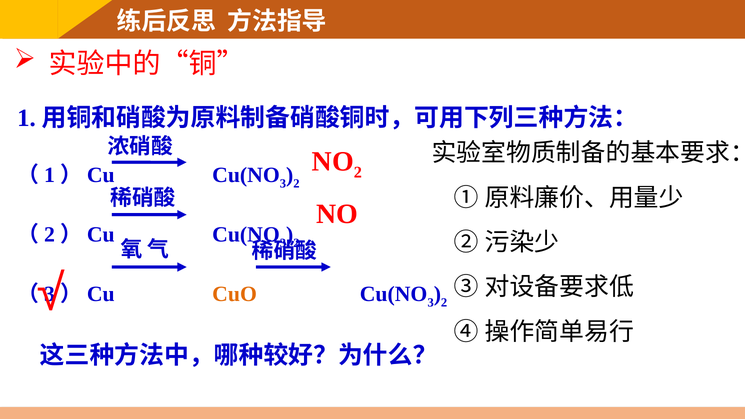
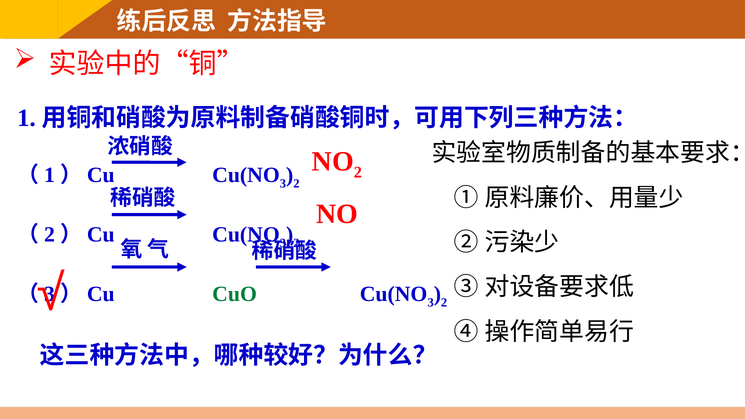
CuO colour: orange -> green (235, 294)
